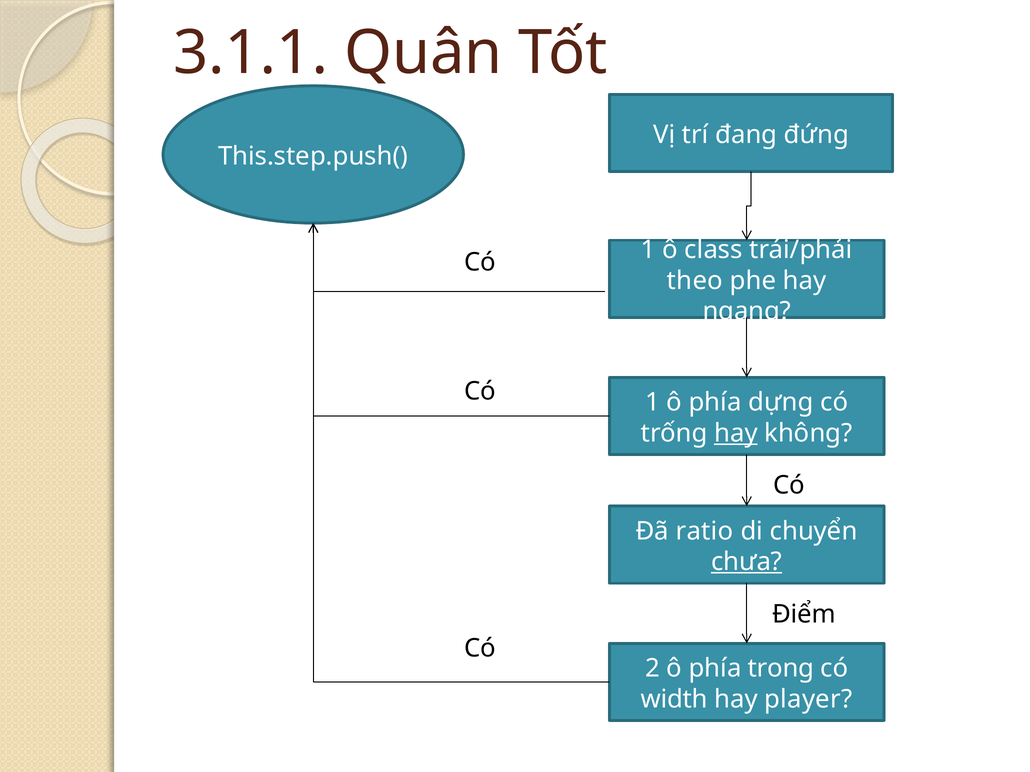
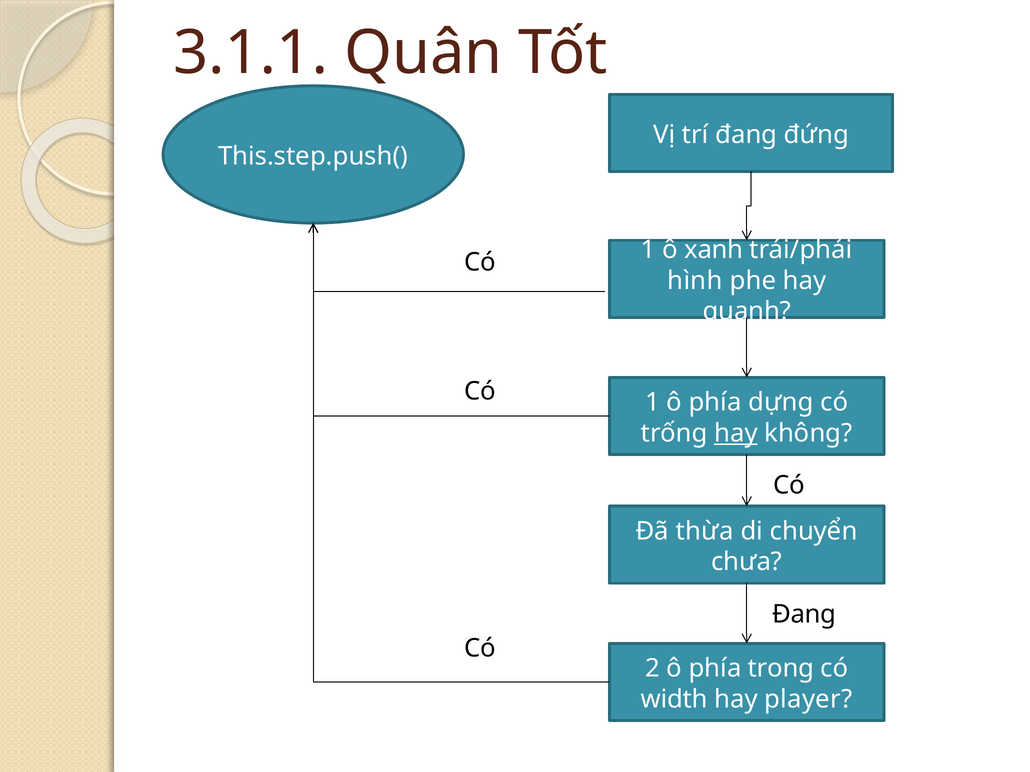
class: class -> xanh (714, 250)
theo: theo -> hình (695, 281)
ngang: ngang -> quanh (747, 312)
ratio: ratio -> thừa (705, 531)
chưa underline: present -> none (747, 562)
Điểm: Điểm -> Đang (804, 615)
